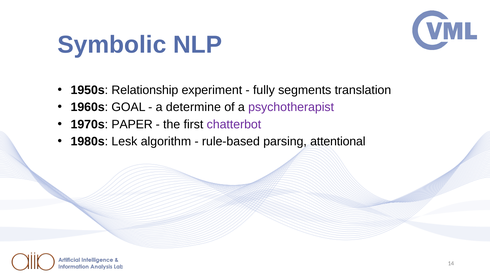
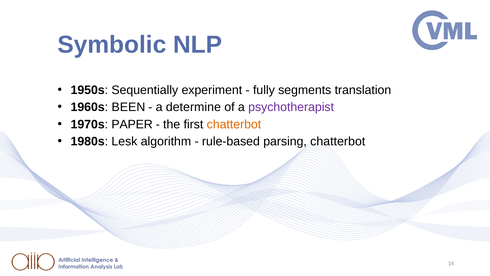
Relationship: Relationship -> Sequentially (145, 90)
GOAL: GOAL -> BEEN (128, 107)
chatterbot colour: purple -> orange (234, 124)
parsing attentional: attentional -> chatterbot (338, 141)
